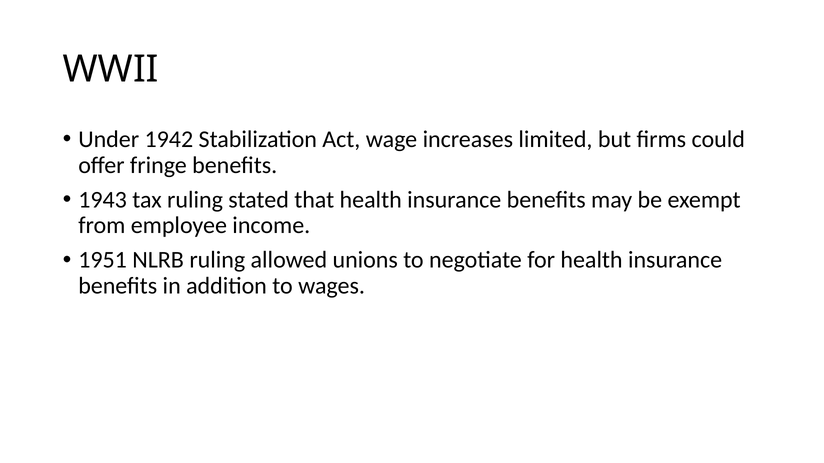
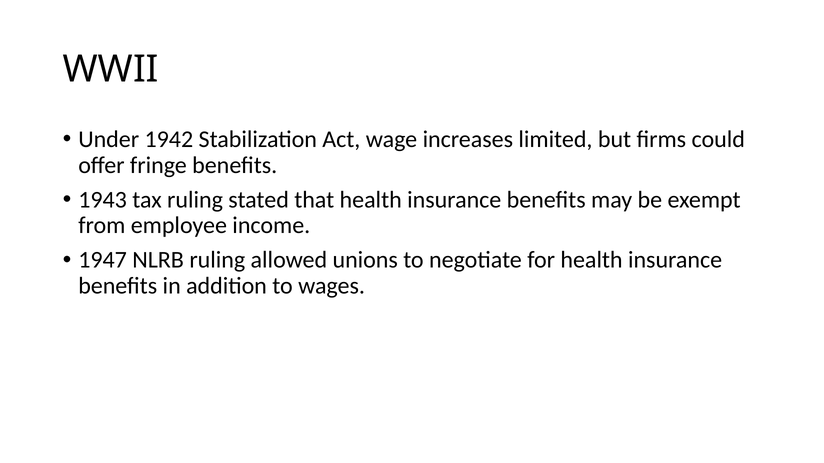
1951: 1951 -> 1947 (103, 260)
